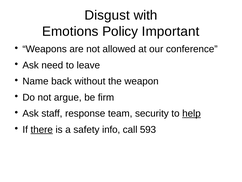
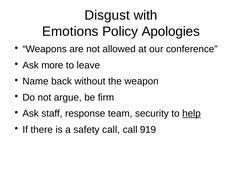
Important: Important -> Apologies (171, 31)
need: need -> more (52, 65)
there underline: present -> none (42, 129)
safety info: info -> call (111, 129)
593: 593 -> 919 (148, 129)
